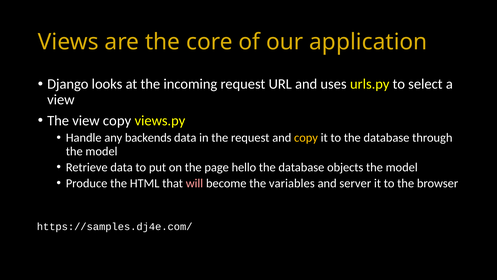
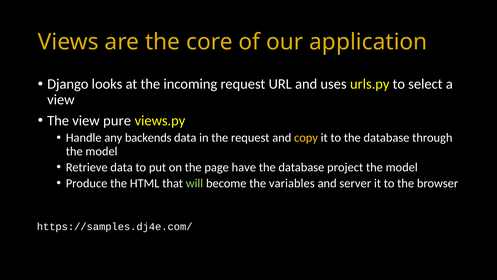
view copy: copy -> pure (117, 121)
hello: hello -> have (244, 167)
objects: objects -> project (345, 167)
will colour: pink -> light green (194, 183)
